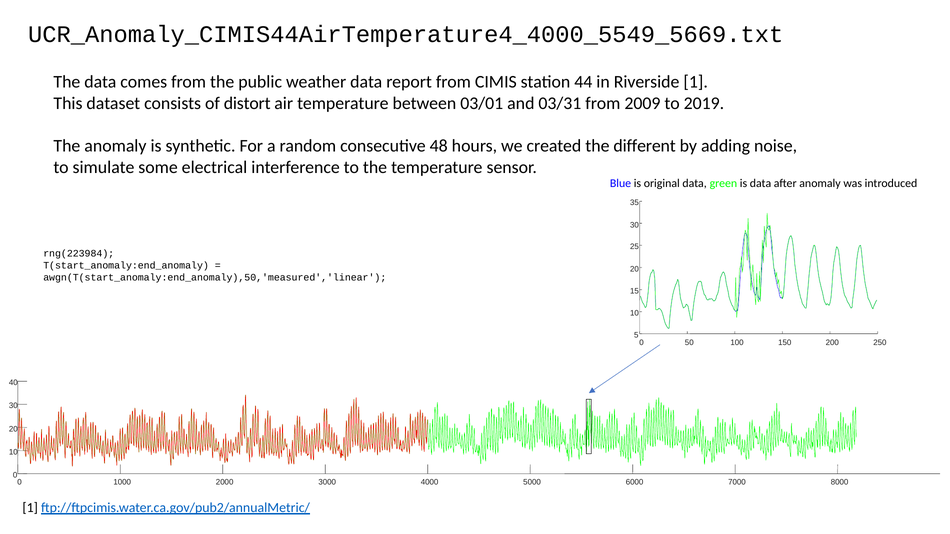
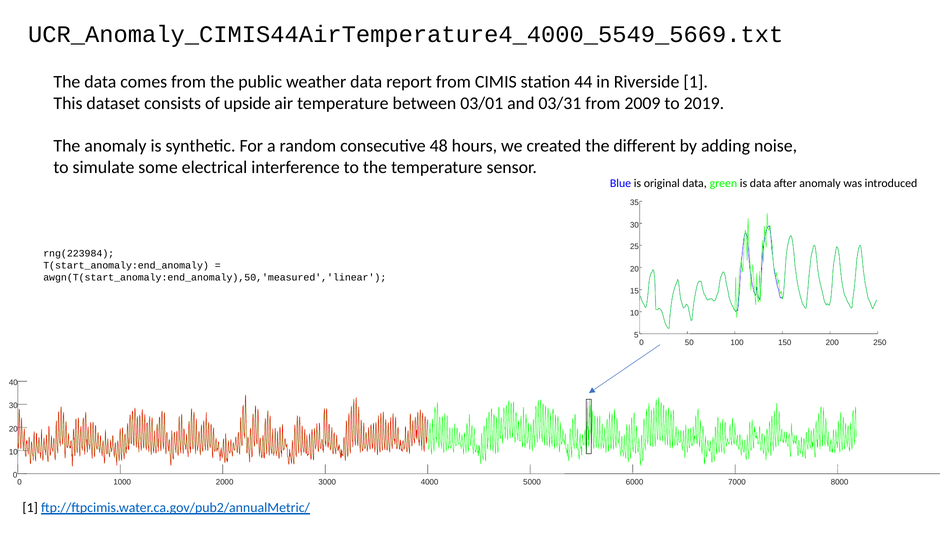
distort: distort -> upside (247, 103)
